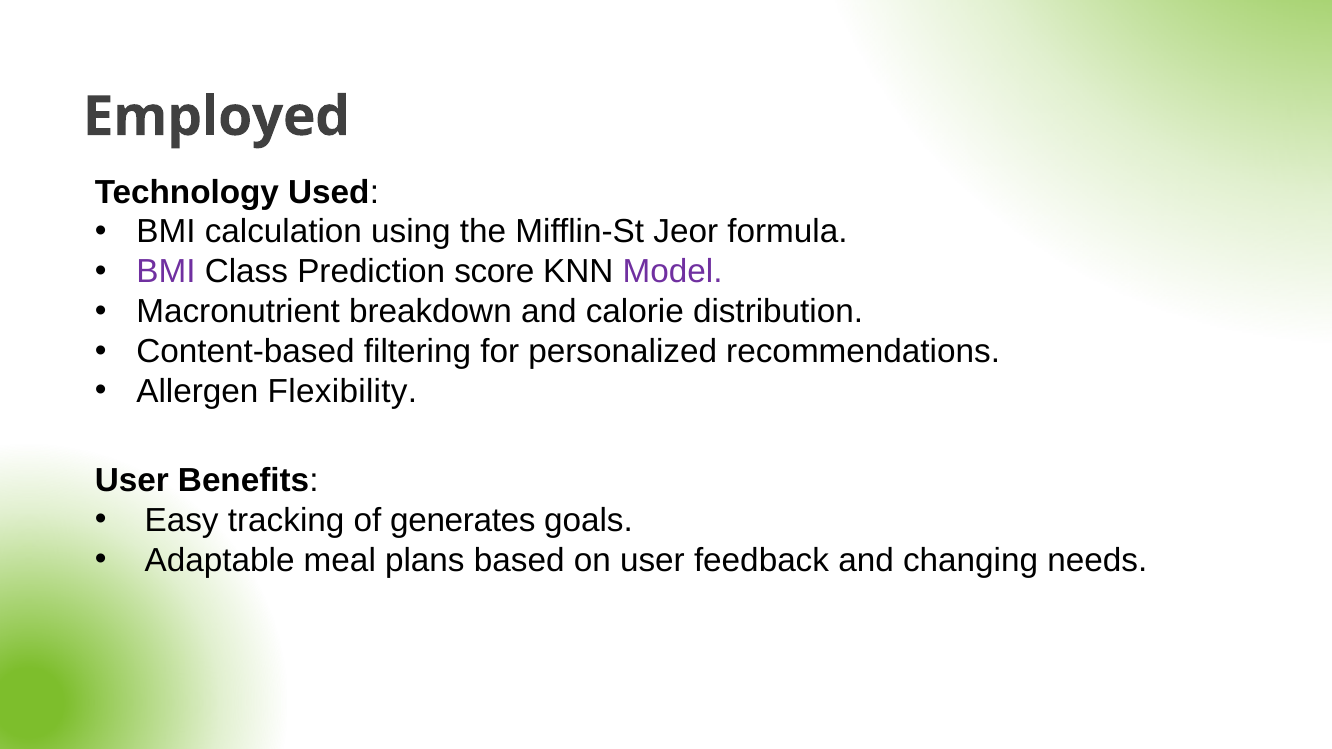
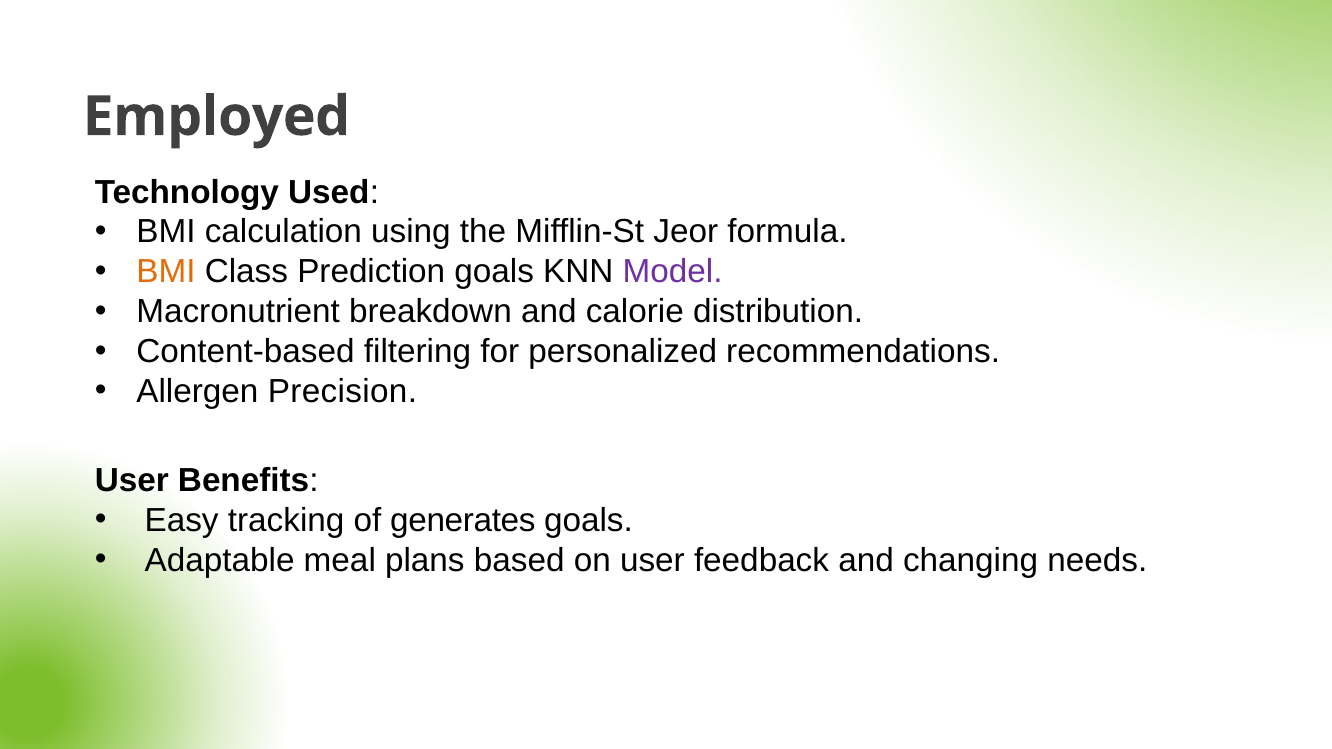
BMI colour: purple -> orange (166, 272)
Prediction score: score -> goals (494, 272)
Flexibility: Flexibility -> Precision (342, 392)
